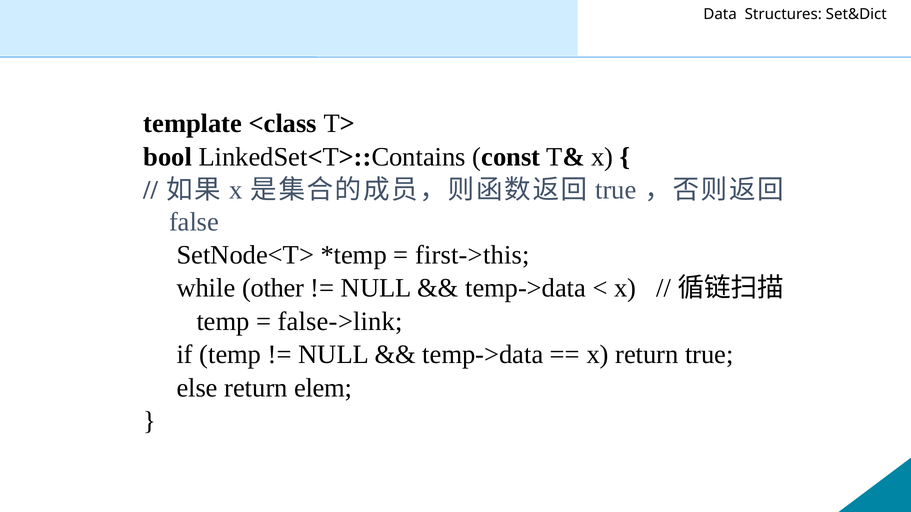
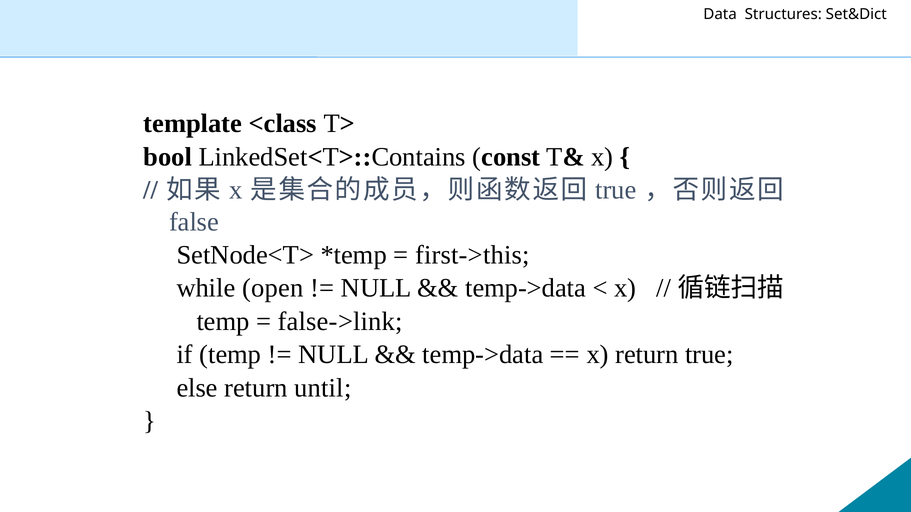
other: other -> open (273, 288)
elem: elem -> until (323, 388)
